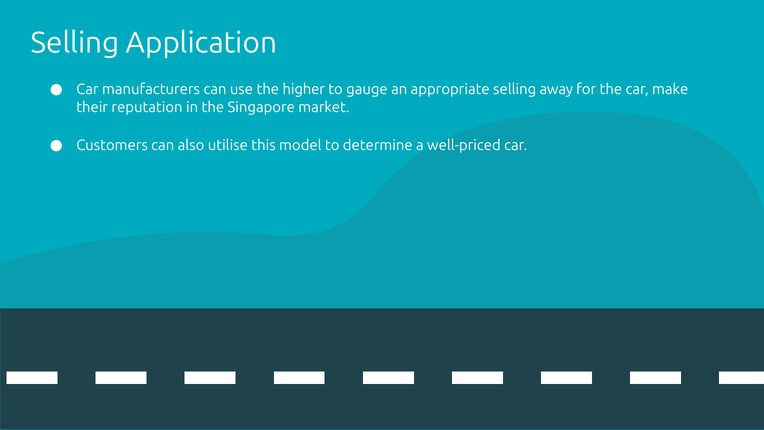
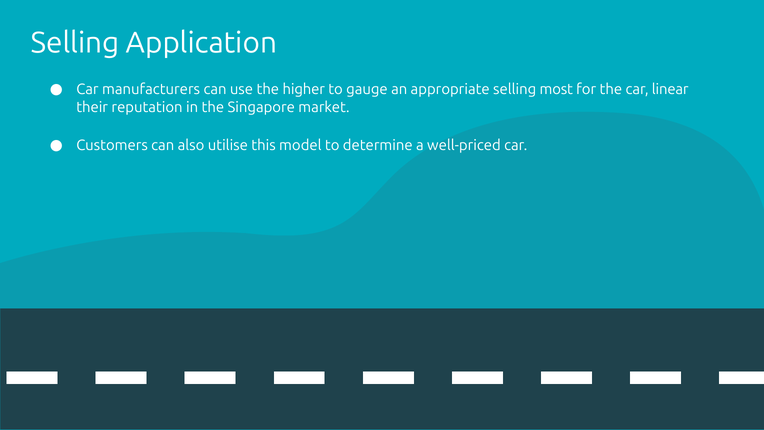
away: away -> most (556, 89)
make: make -> linear (670, 89)
